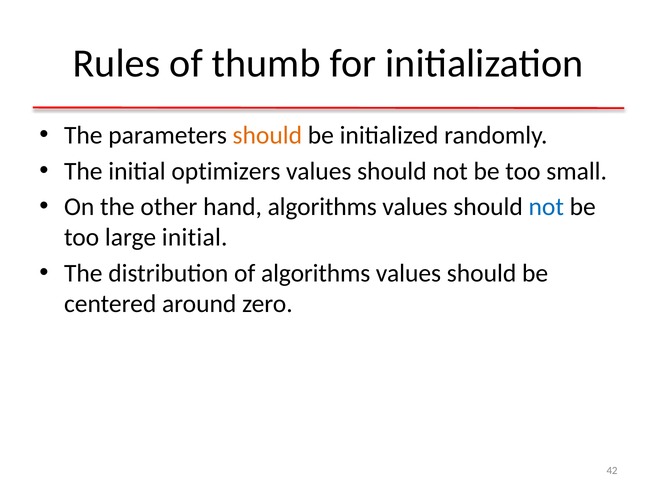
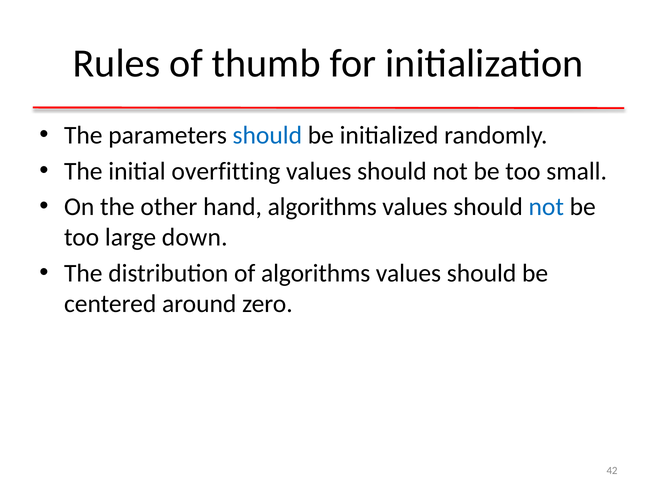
should colour: orange -> blue (267, 135)
optimizers: optimizers -> overfitting (226, 171)
large initial: initial -> down (195, 237)
